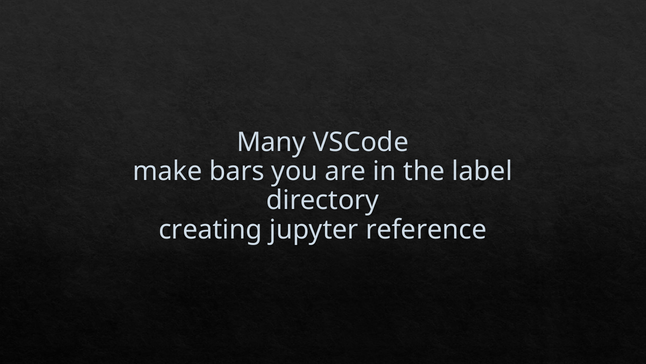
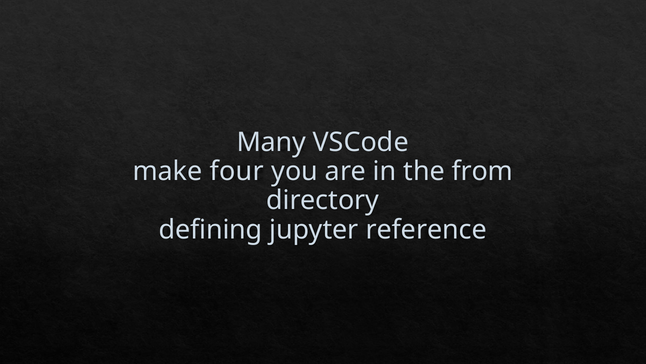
bars: bars -> four (237, 171)
label: label -> from (482, 171)
creating: creating -> defining (211, 229)
